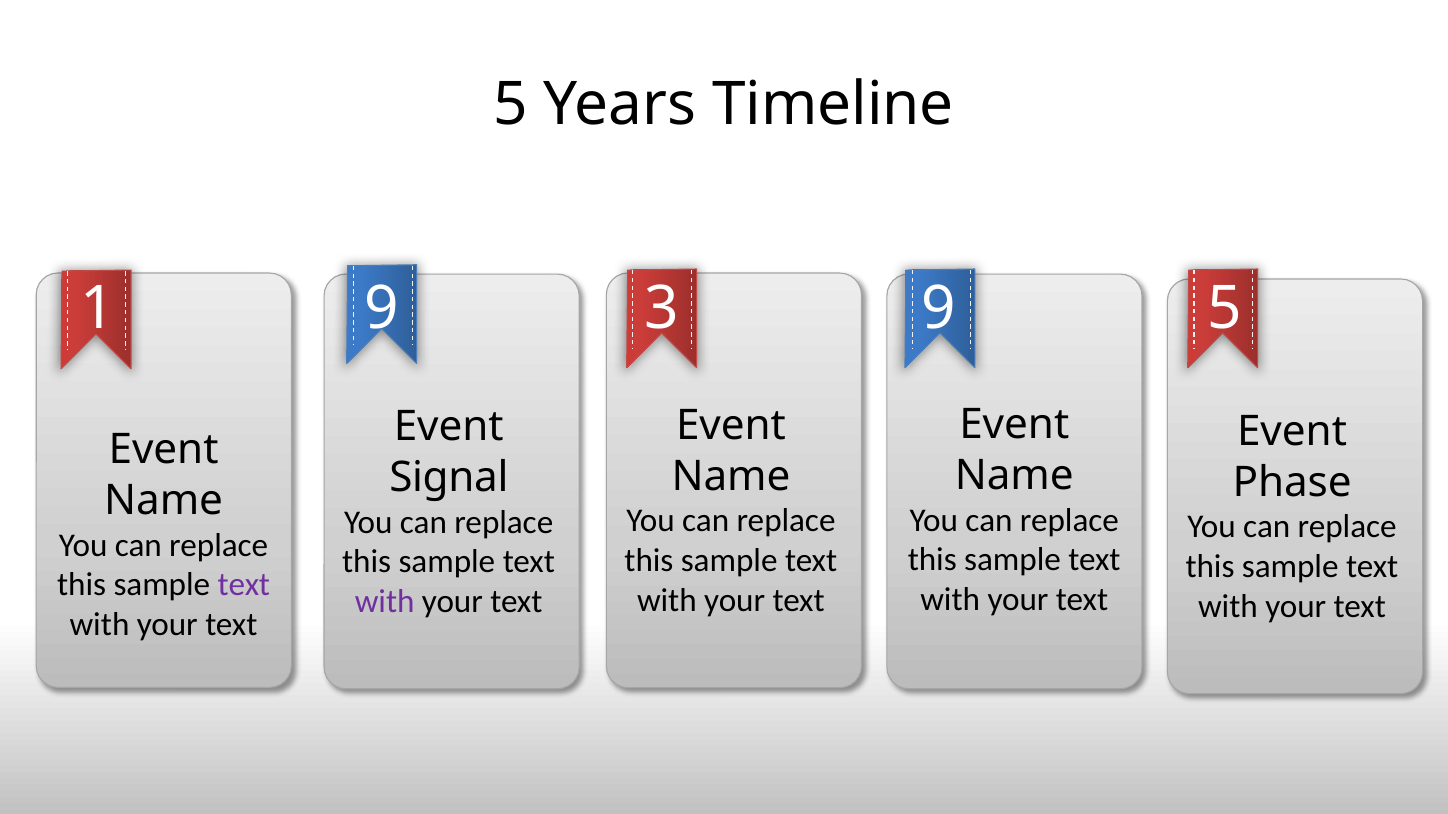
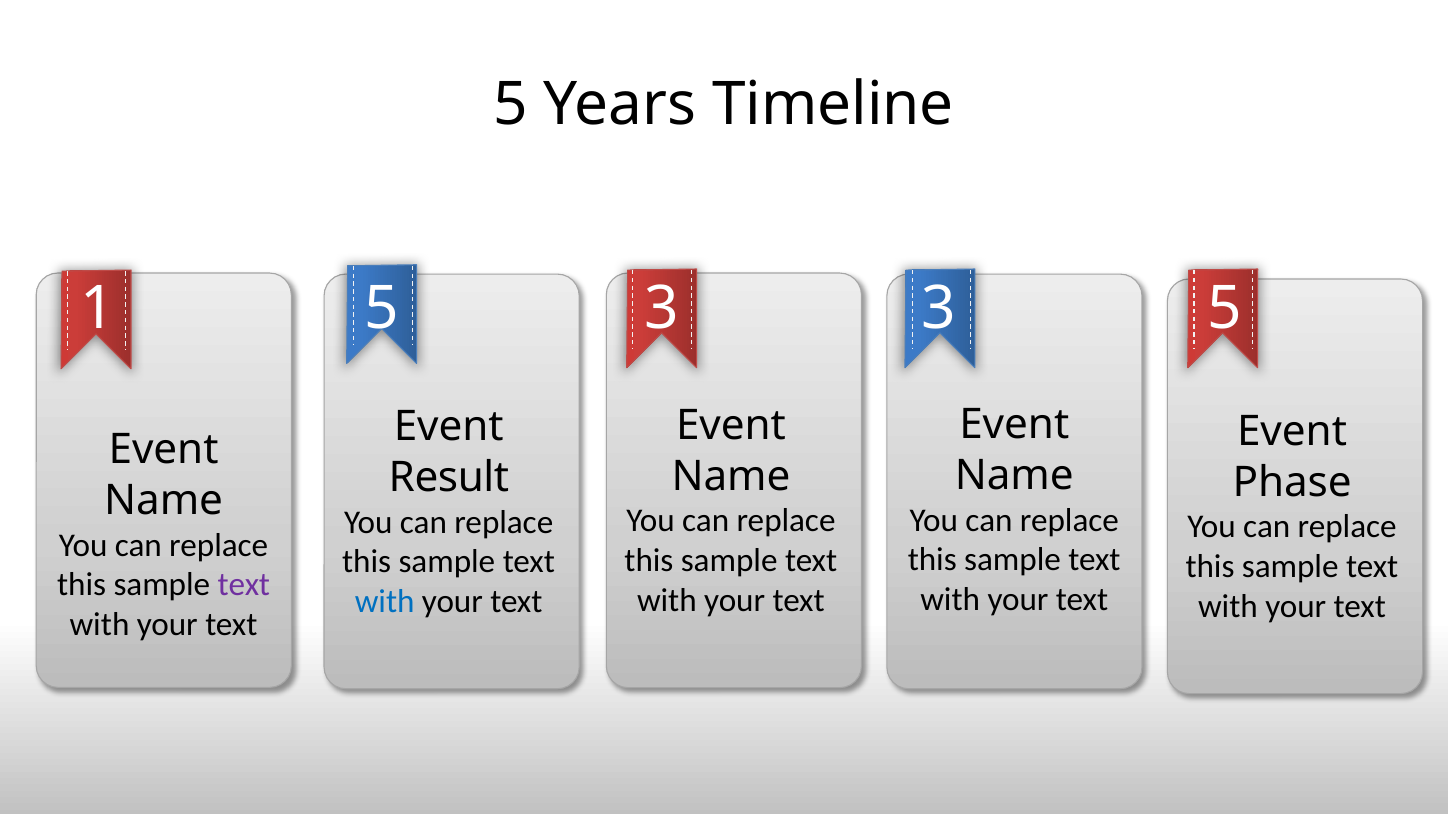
1 9: 9 -> 5 (381, 309)
3 9: 9 -> 3 (938, 309)
Signal: Signal -> Result (449, 478)
with colour: purple -> blue (385, 602)
